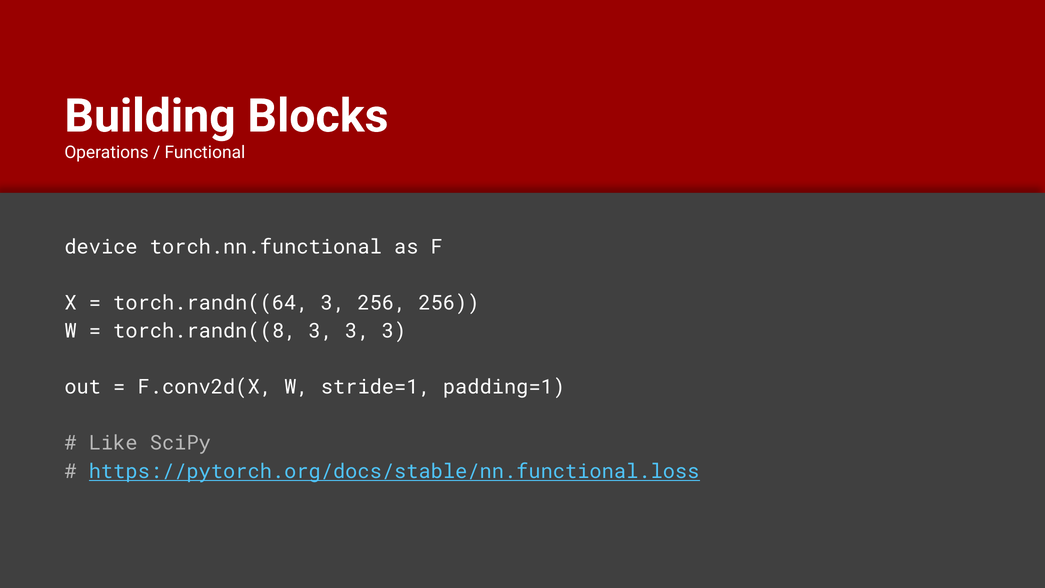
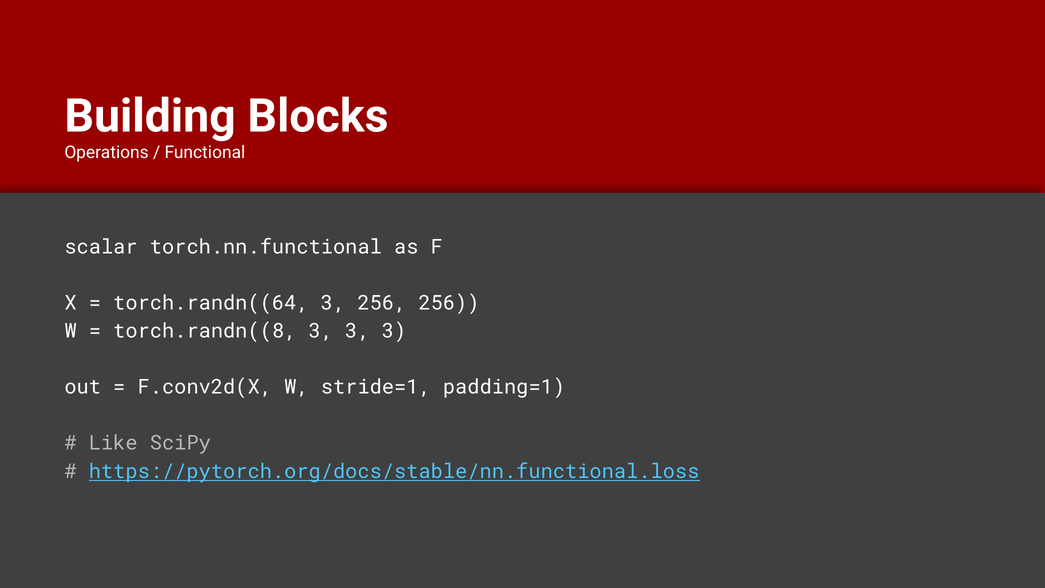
device: device -> scalar (101, 247)
